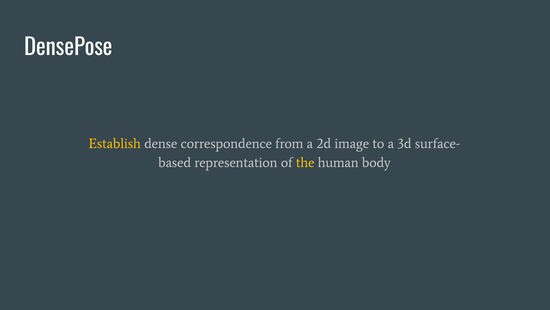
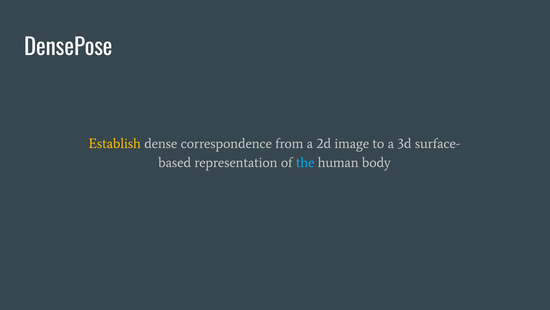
the colour: yellow -> light blue (305, 162)
